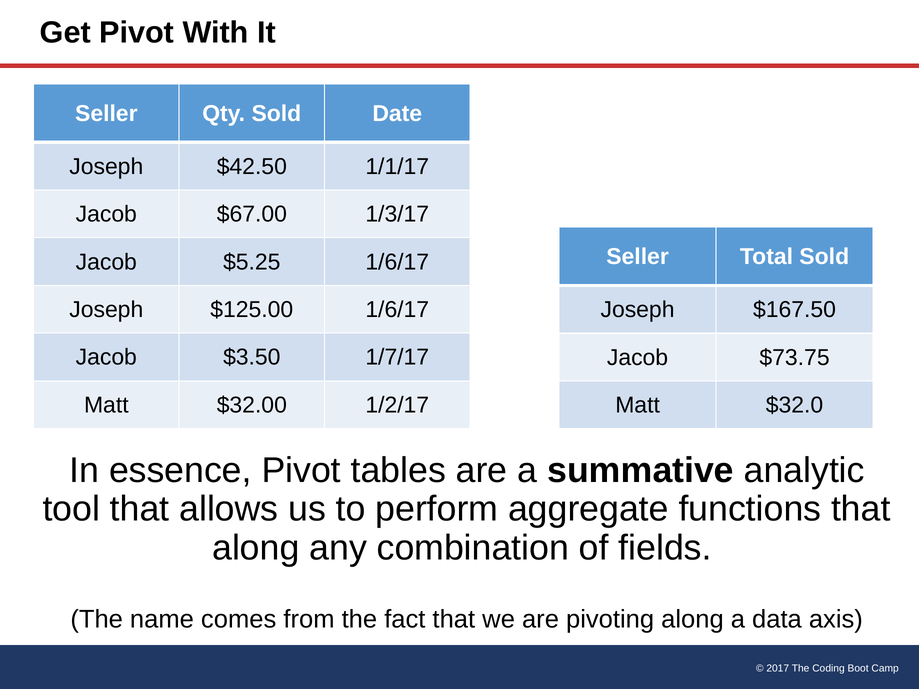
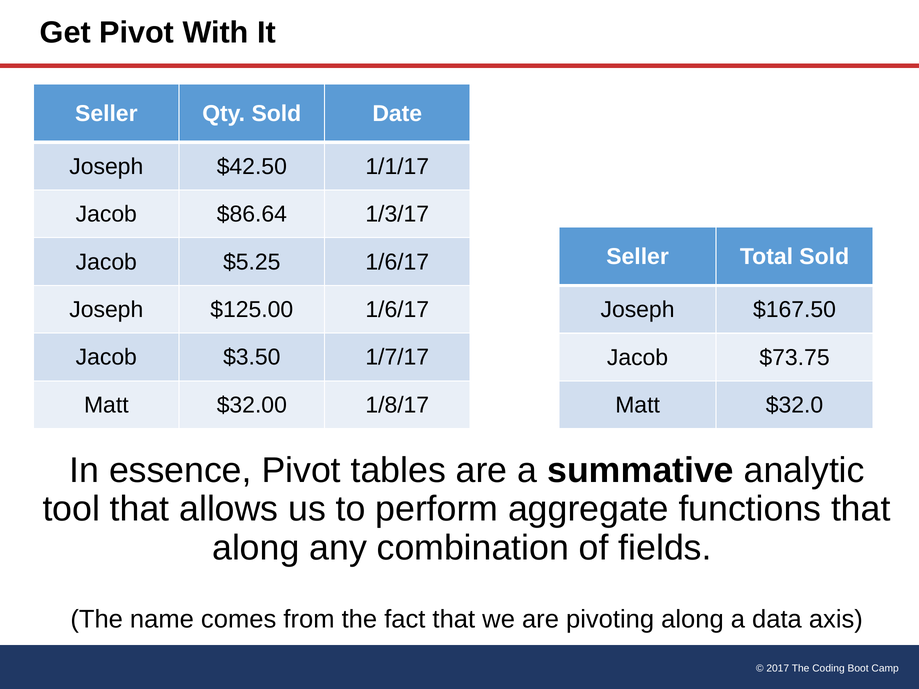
$67.00: $67.00 -> $86.64 (252, 214)
1/2/17: 1/2/17 -> 1/8/17 (397, 405)
